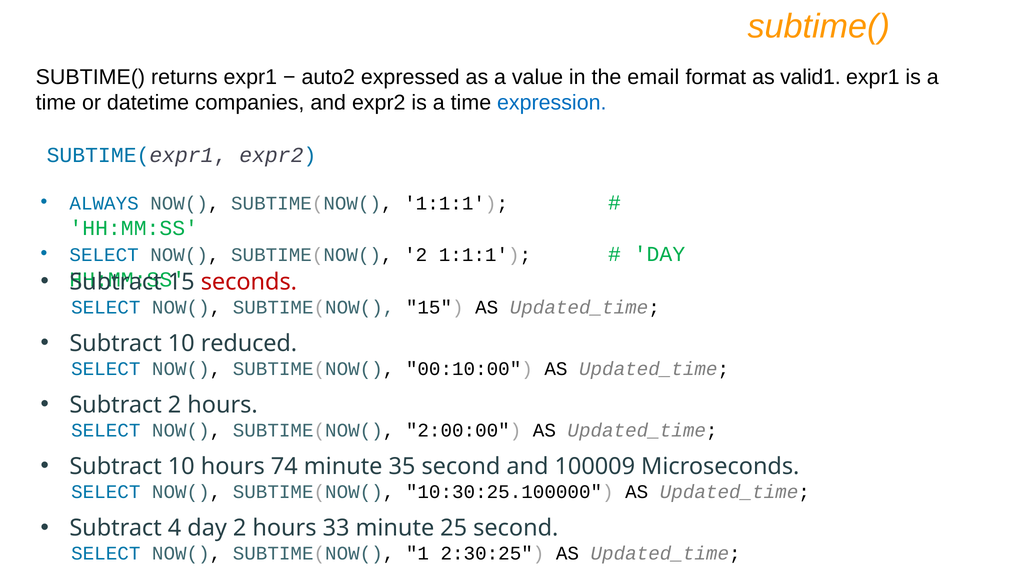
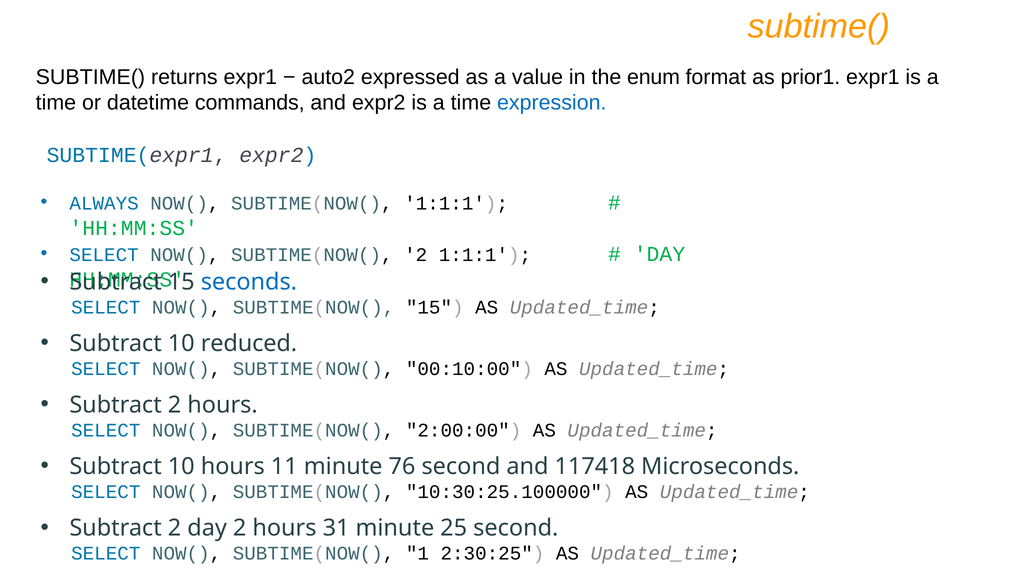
email: email -> enum (654, 77)
valid1: valid1 -> prior1 (810, 77)
companies: companies -> commands (250, 103)
seconds colour: red -> blue (249, 282)
74: 74 -> 11 (284, 467)
35: 35 -> 76 (402, 467)
100009: 100009 -> 117418 (595, 467)
4: 4 -> 2 (175, 528)
33: 33 -> 31 (336, 528)
